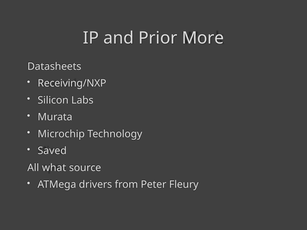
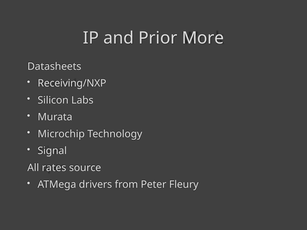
Saved: Saved -> Signal (52, 151)
what: what -> rates (54, 168)
